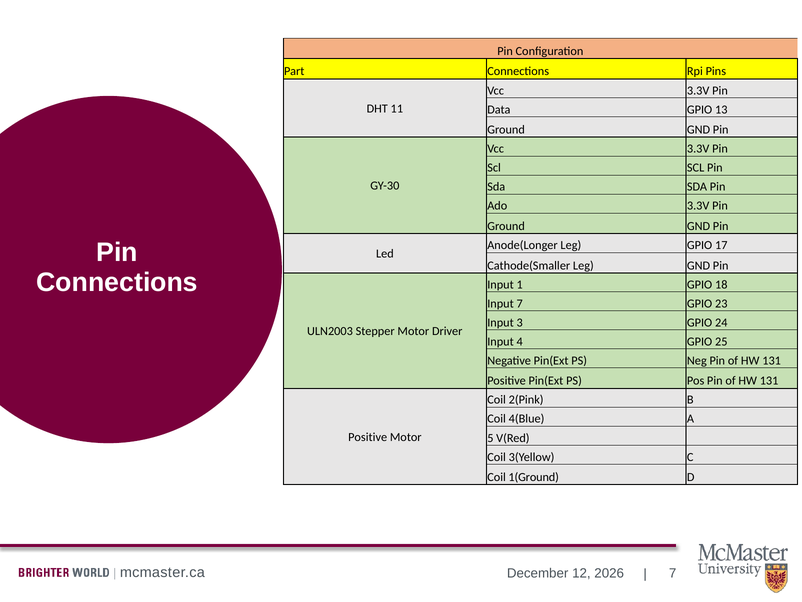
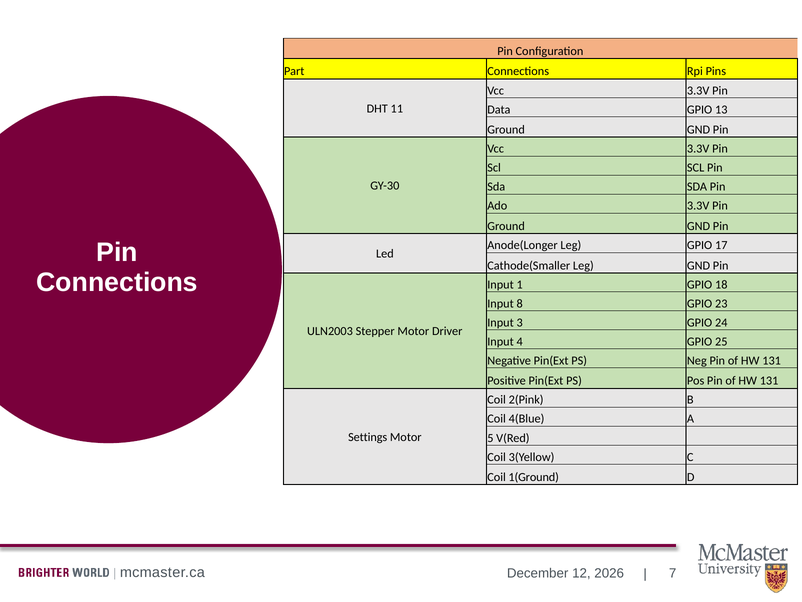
Input 7: 7 -> 8 (520, 303)
Positive: Positive -> Settings (368, 437)
